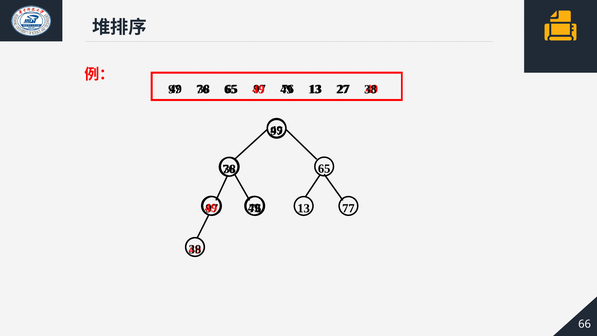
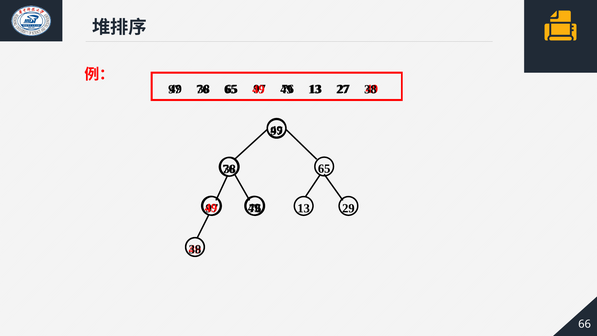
77: 77 -> 29 (348, 208)
